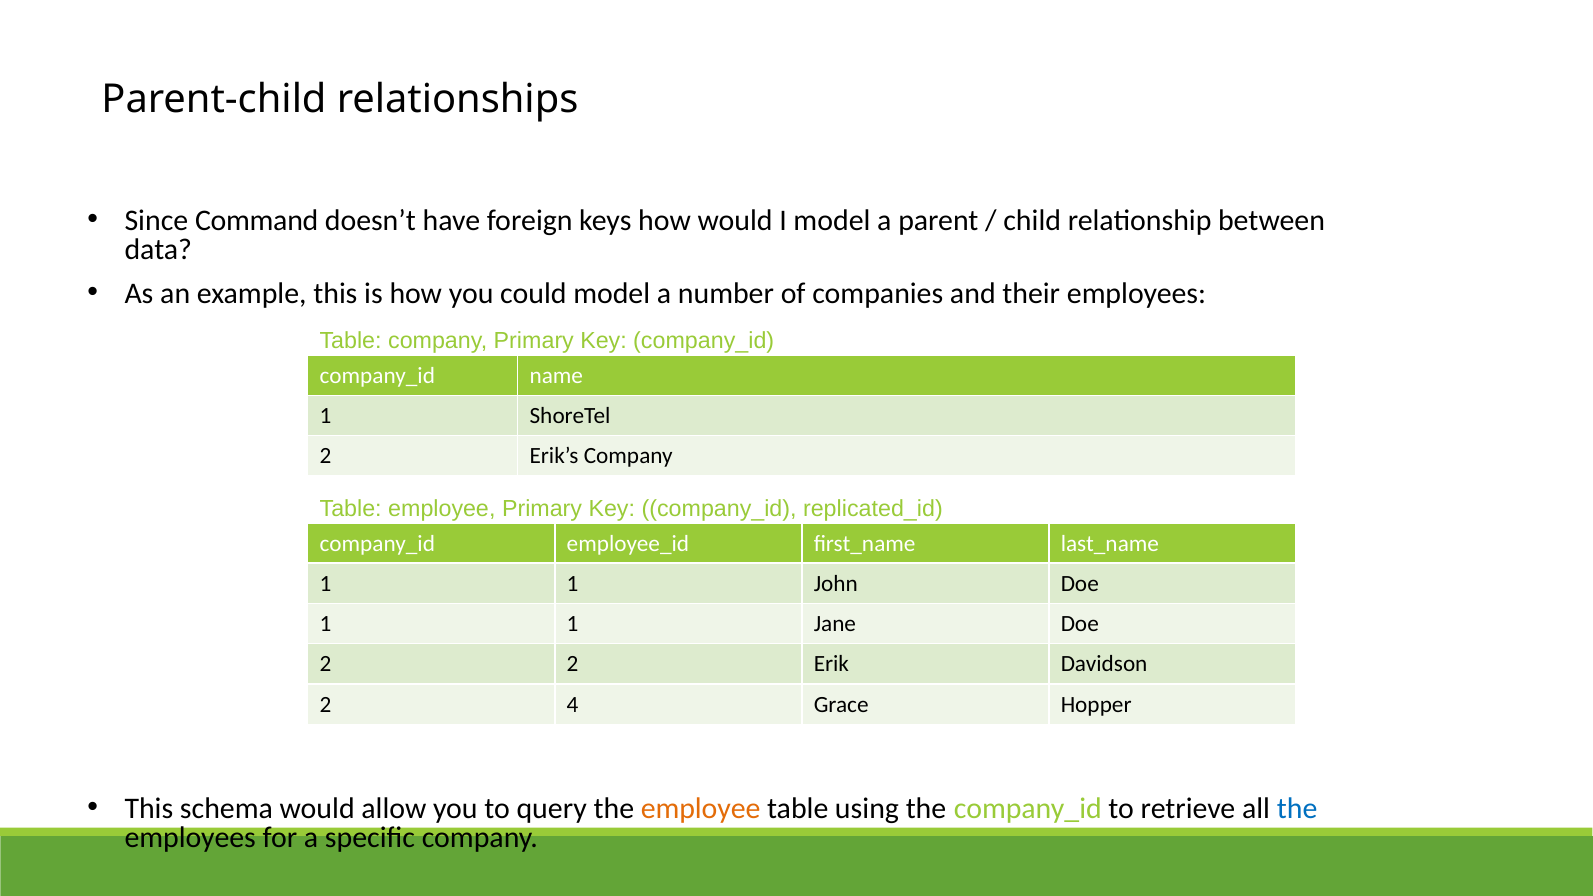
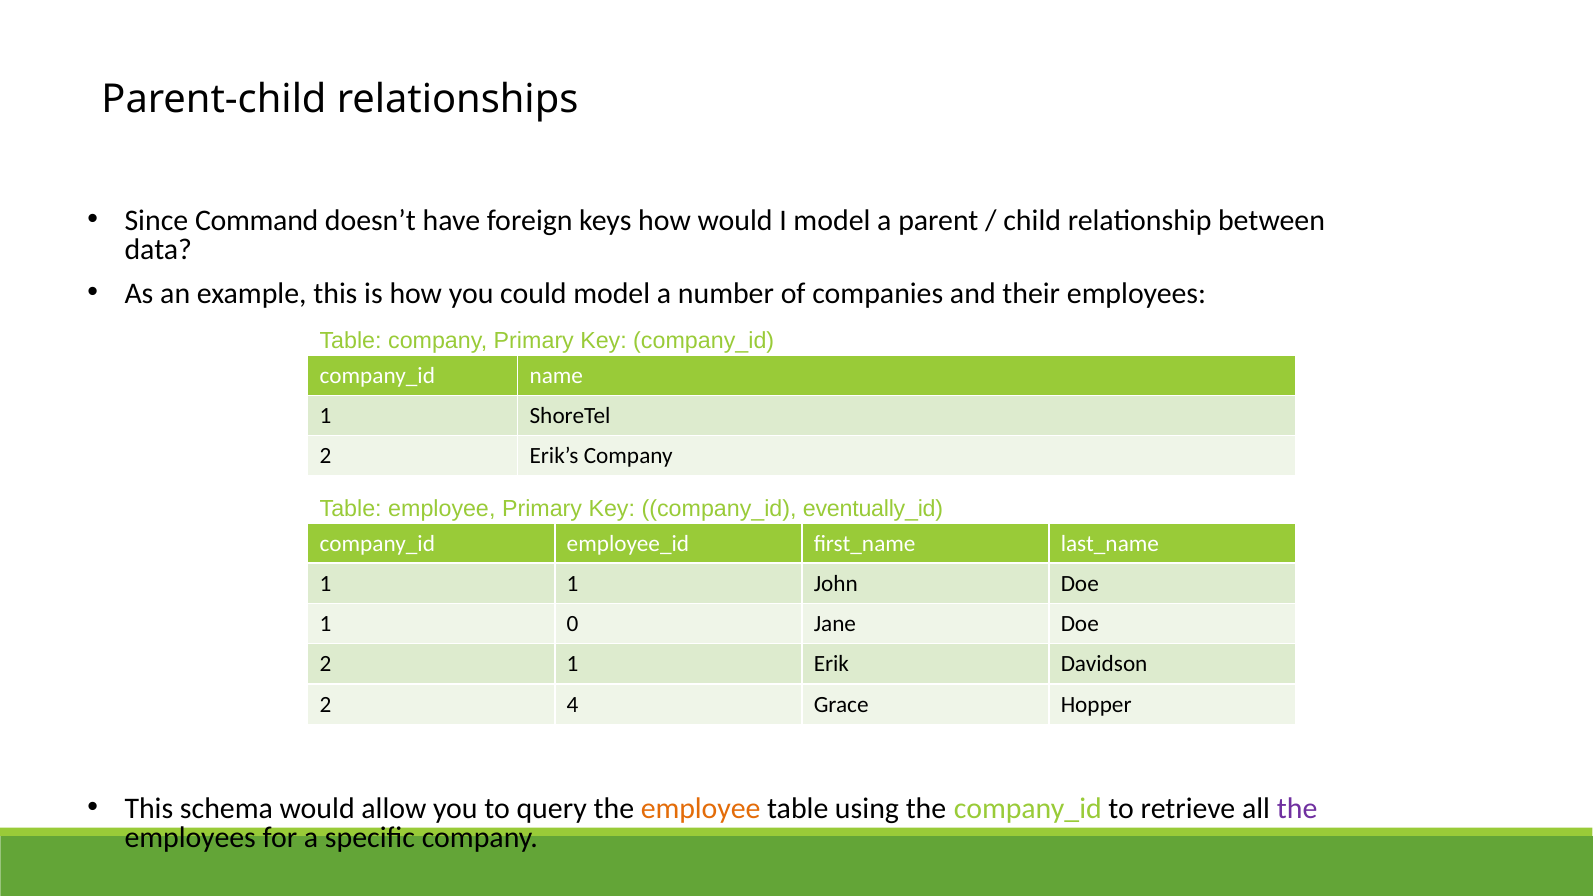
replicated_id: replicated_id -> eventually_id (873, 509)
1: 1 -> 0 (573, 624)
2 2: 2 -> 1 (573, 664)
the colour: blue -> purple (1297, 808)
